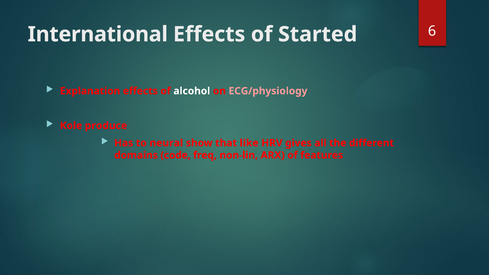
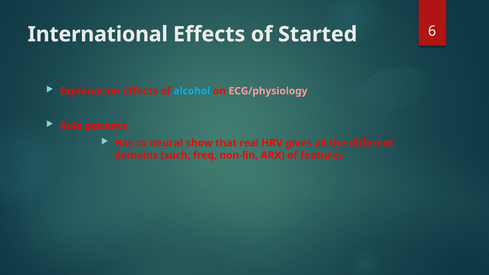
alcohol colour: white -> light blue (192, 91)
produce: produce -> patients (106, 126)
like: like -> real (249, 143)
code: code -> such (175, 155)
